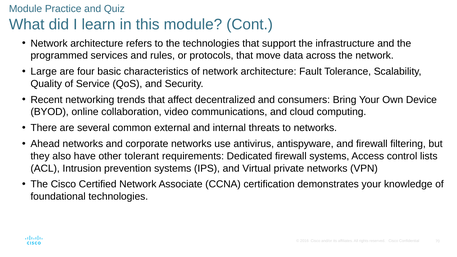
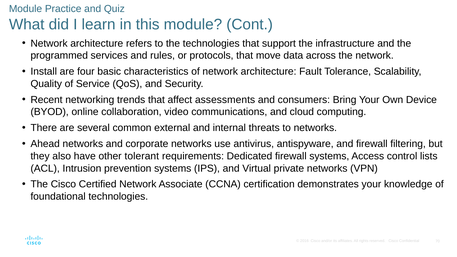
Large: Large -> Install (44, 72)
decentralized: decentralized -> assessments (225, 100)
